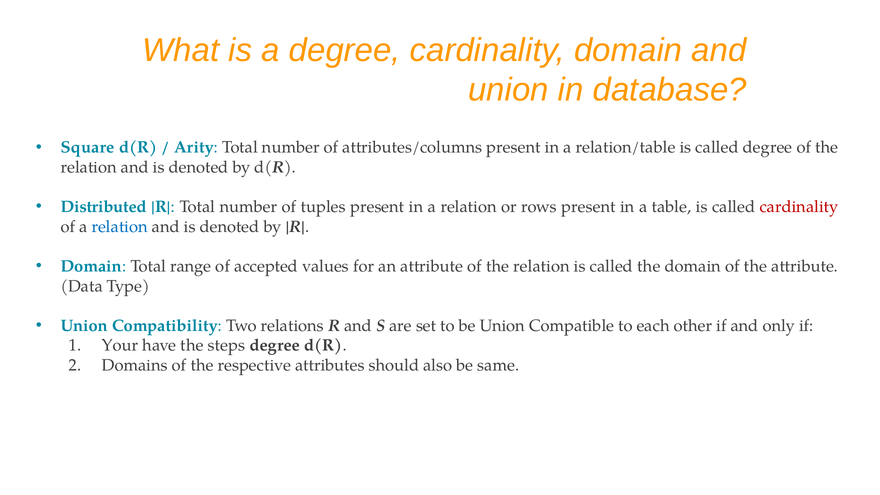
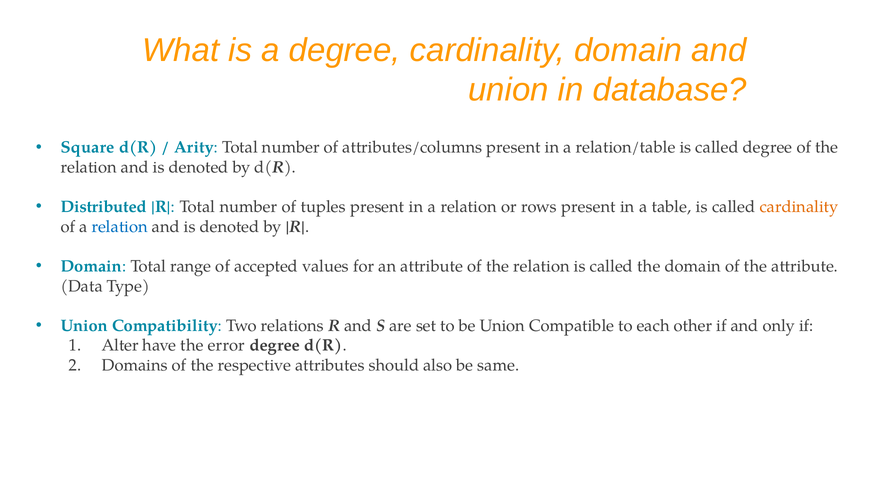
cardinality colour: red -> orange (799, 207)
Your: Your -> Alter (120, 345)
steps: steps -> error (226, 345)
